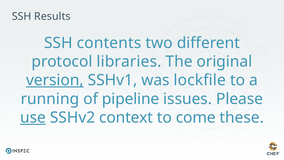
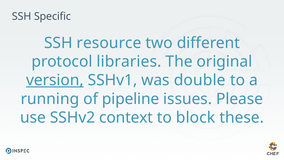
Results: Results -> Specific (52, 16)
contents: contents -> resource (109, 43)
lockfile: lockfile -> double (200, 80)
use underline: present -> none (33, 117)
come: come -> block (196, 117)
